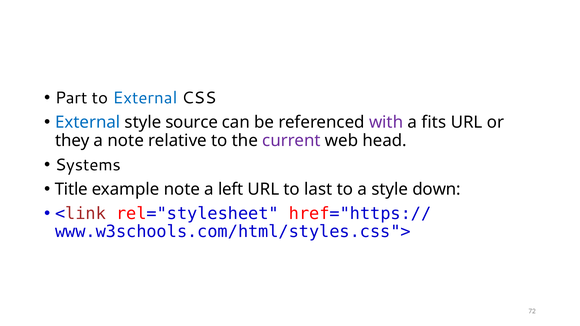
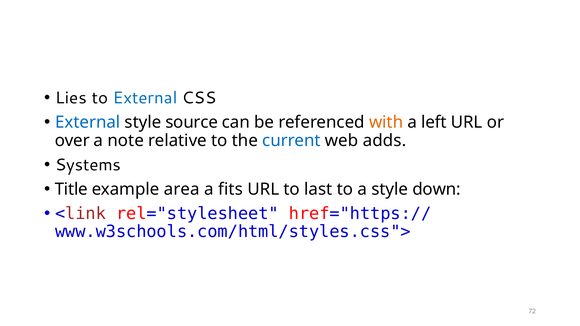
Part: Part -> Lies (71, 98)
with colour: purple -> orange (386, 122)
fits: fits -> left (434, 122)
they: they -> over (72, 141)
current colour: purple -> blue (291, 141)
head: head -> adds (385, 141)
example note: note -> area (182, 189)
left: left -> fits (231, 189)
